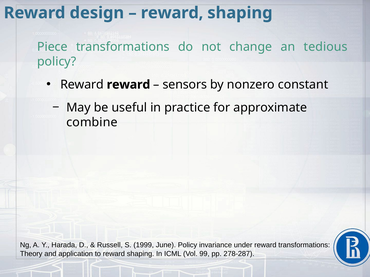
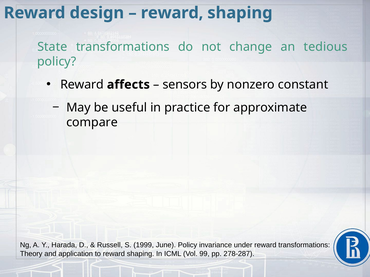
Piece: Piece -> State (52, 47)
Reward reward: reward -> affects (128, 85)
combine: combine -> compare (92, 123)
